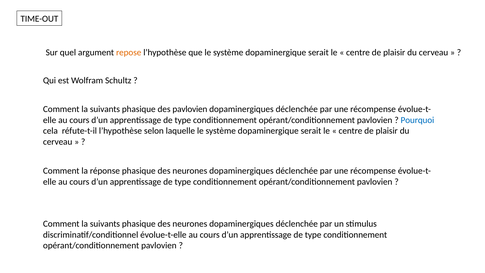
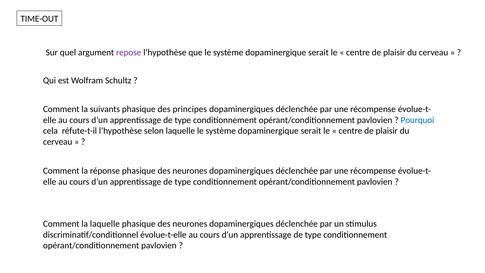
repose colour: orange -> purple (129, 52)
des pavlovien: pavlovien -> principes (190, 109)
suivants: suivants -> laquelle (105, 224)
